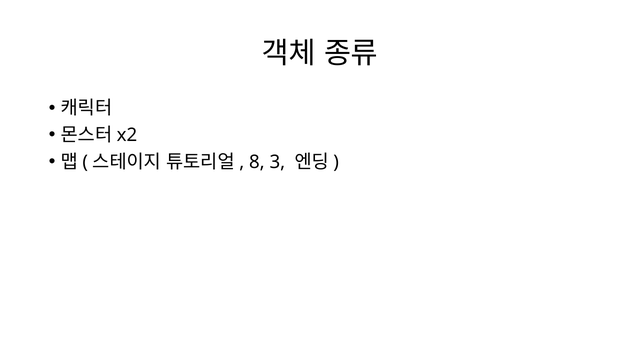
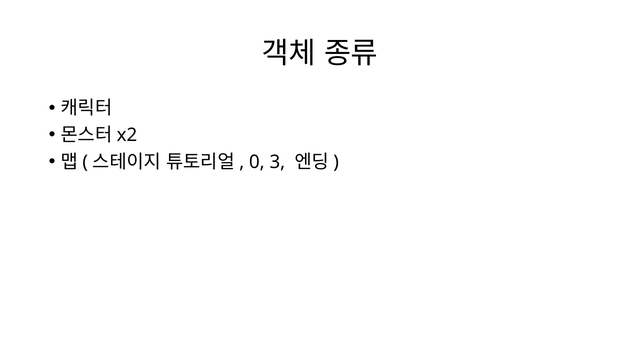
8: 8 -> 0 (257, 162)
